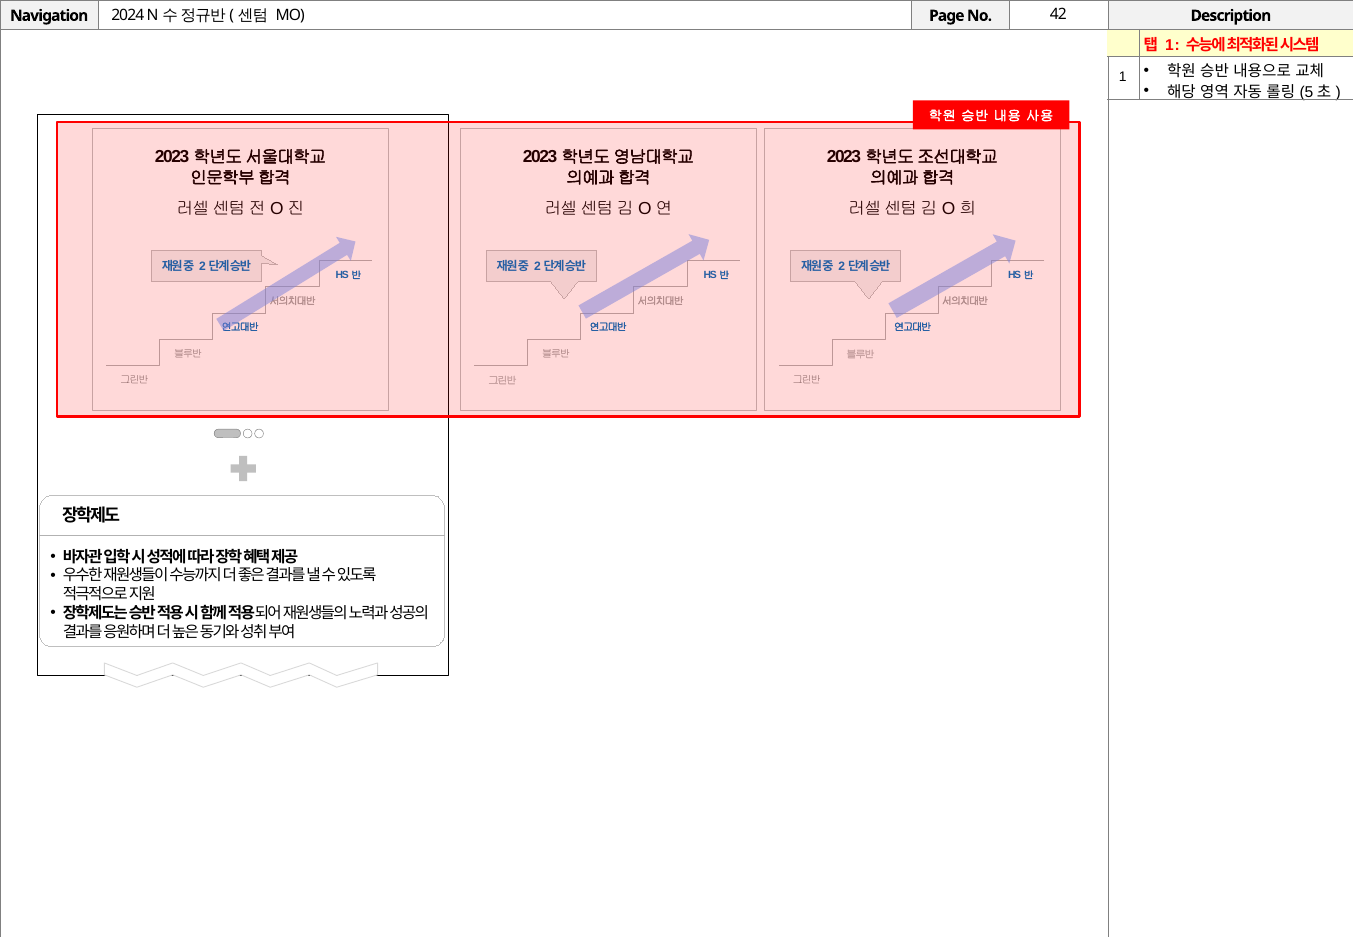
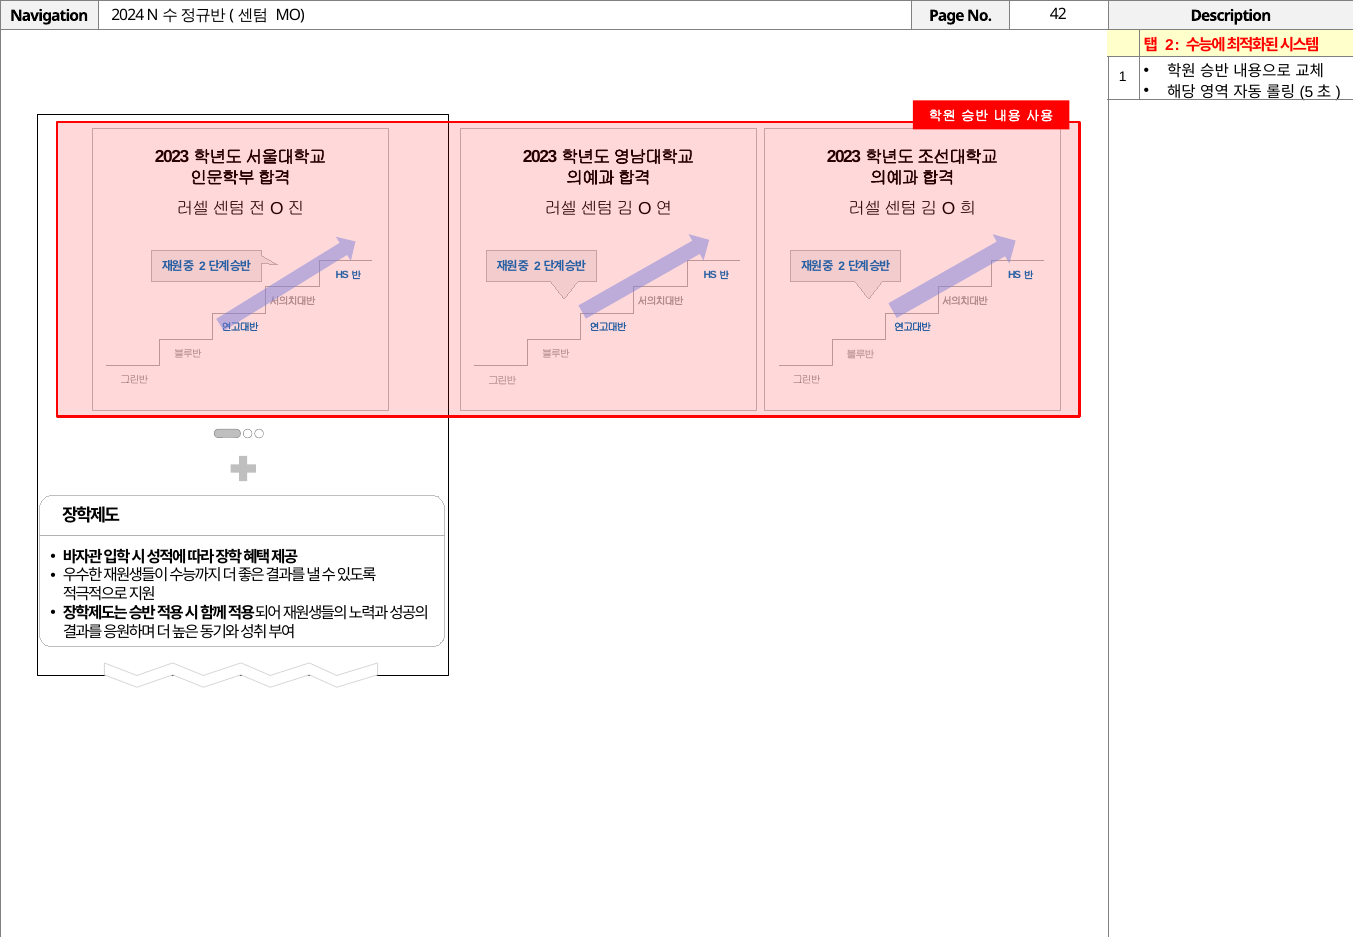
1: 1 -> 2 (1170, 45)
